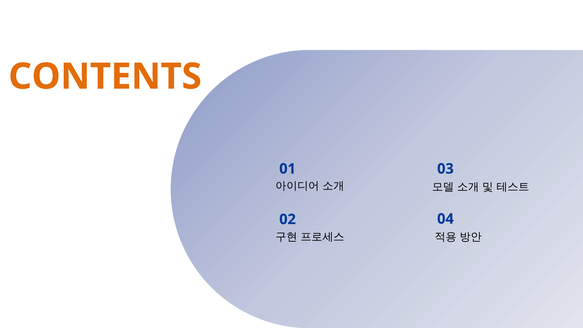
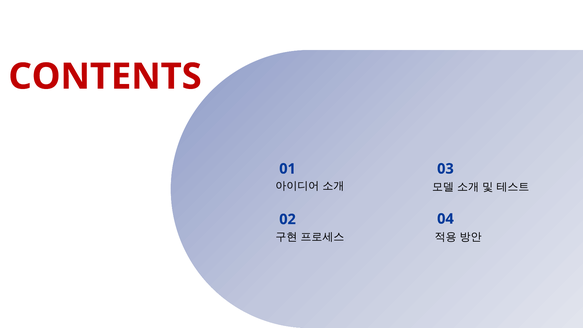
CONTENTS colour: orange -> red (105, 77)
